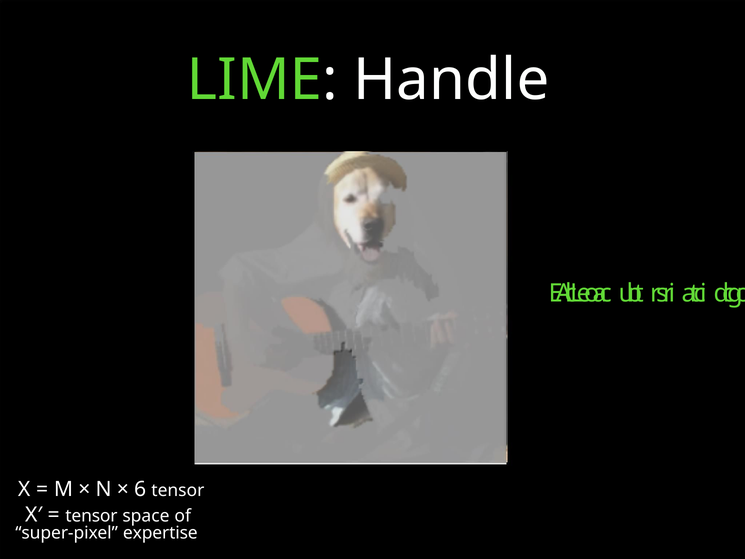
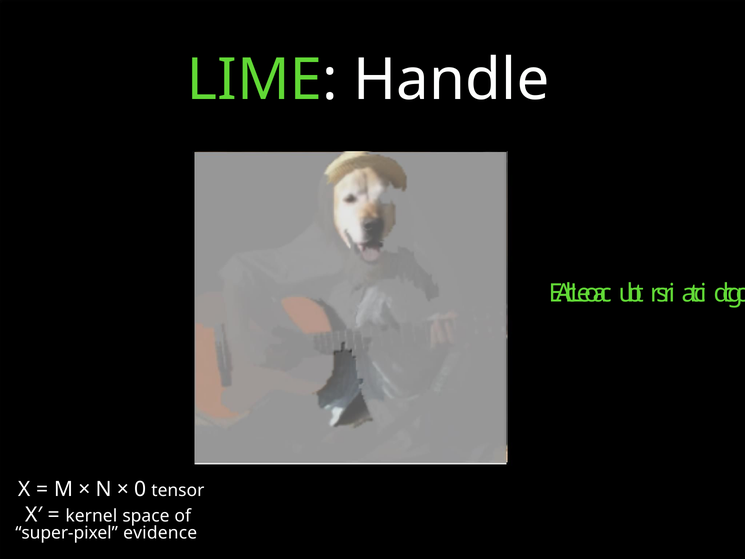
6: 6 -> 0 (140, 489)
tensor: tensor -> kernel (91, 516)
expertise: expertise -> evidence (160, 533)
